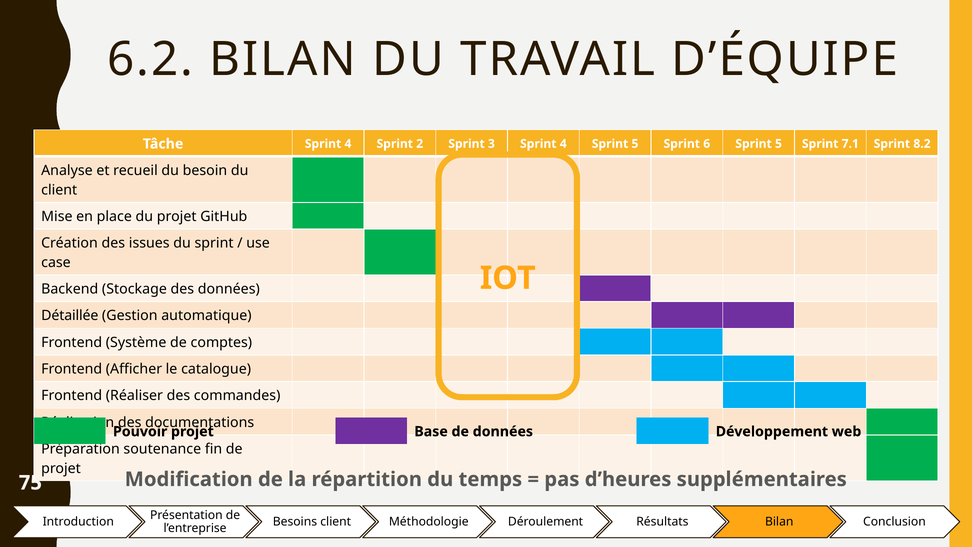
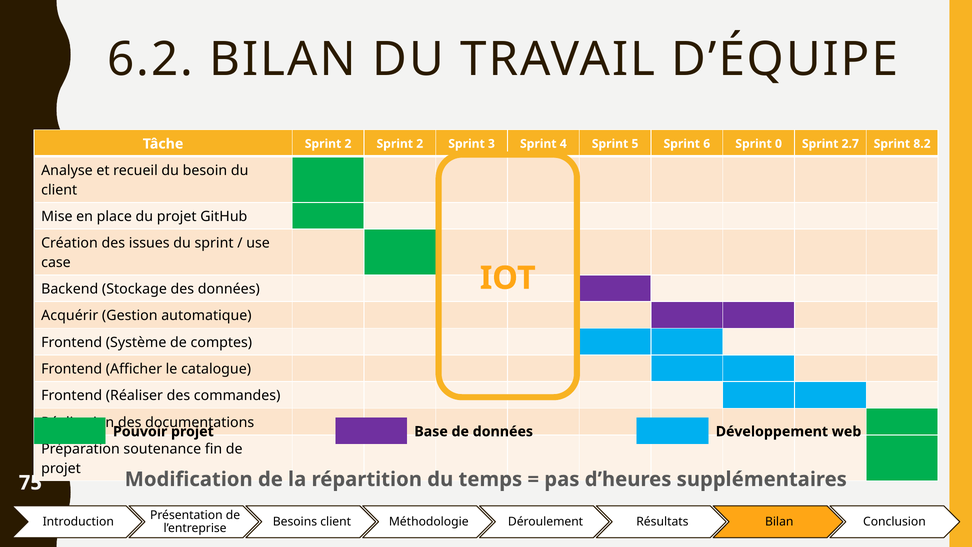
Tâche Sprint 4: 4 -> 2 (348, 144)
6 Sprint 5: 5 -> 0 (778, 144)
7.1: 7.1 -> 2.7 (850, 144)
Détaillée: Détaillée -> Acquérir (70, 316)
